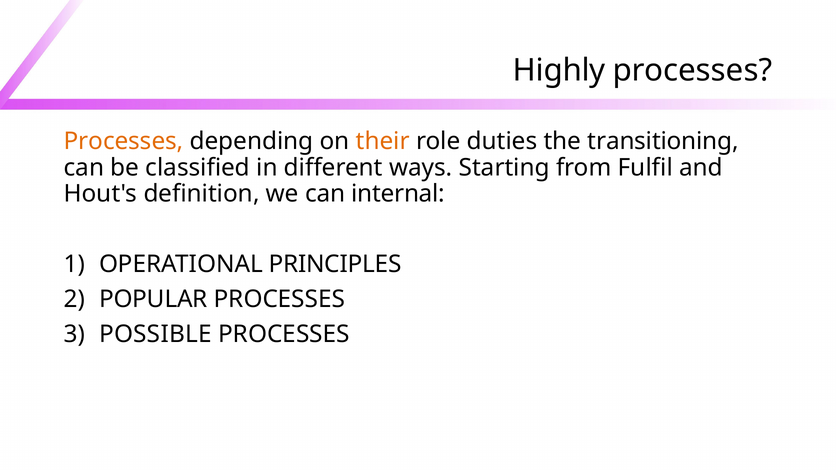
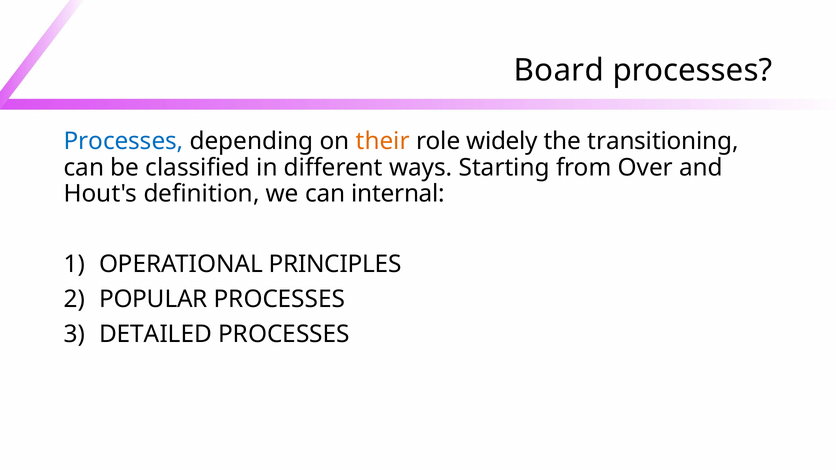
Highly: Highly -> Board (559, 70)
Processes colour: orange -> blue (124, 141)
duties: duties -> widely (502, 141)
Fulfil: Fulfil -> Over (645, 168)
POSSIBLE: POSSIBLE -> DETAILED (155, 334)
